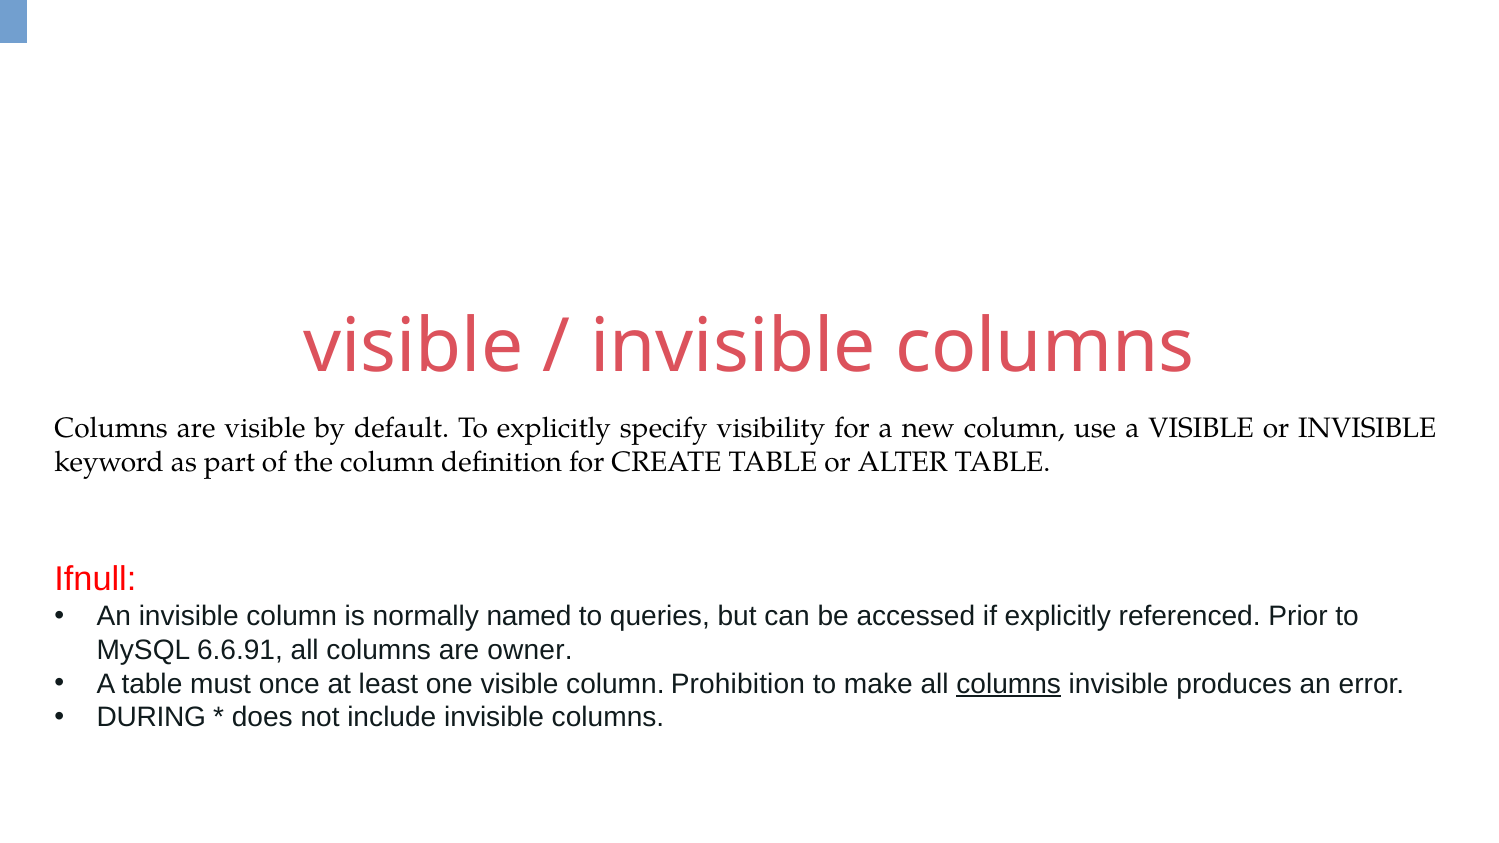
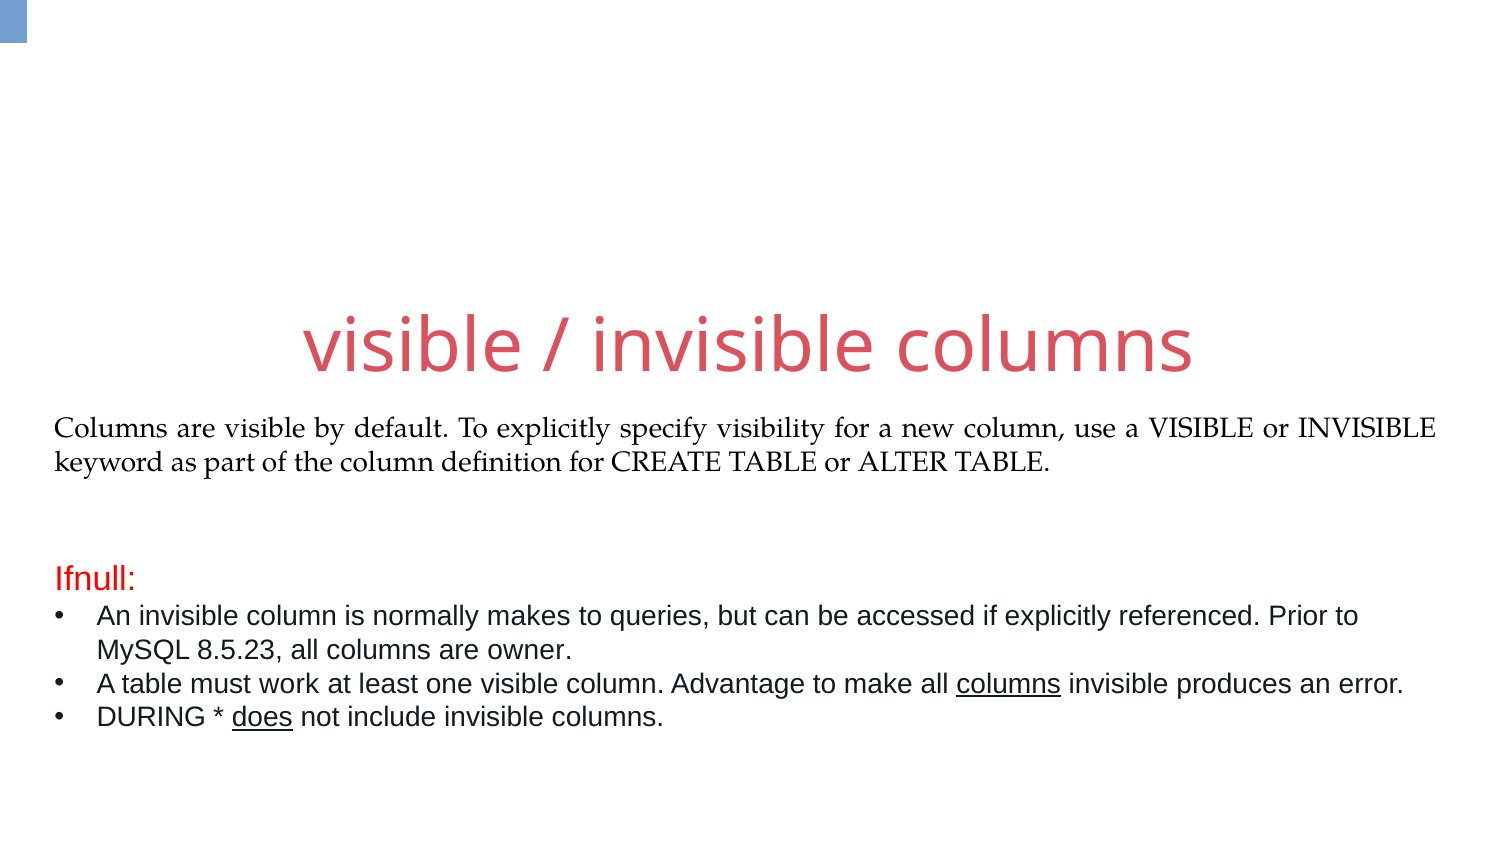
named: named -> makes (529, 617)
6.6.91: 6.6.91 -> 8.5.23 (240, 650)
once: once -> work (289, 684)
Prohibition: Prohibition -> Advantage (738, 684)
does underline: none -> present (262, 718)
